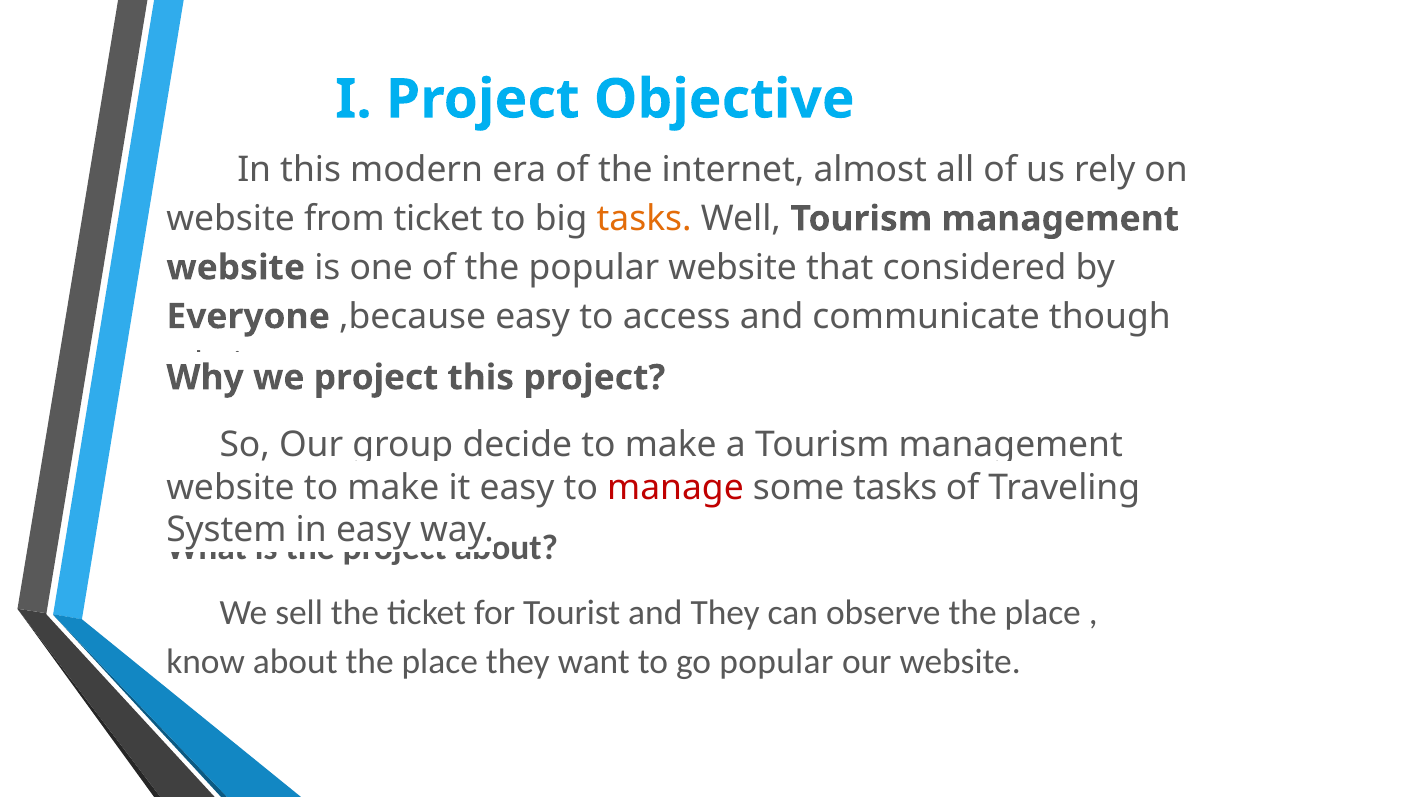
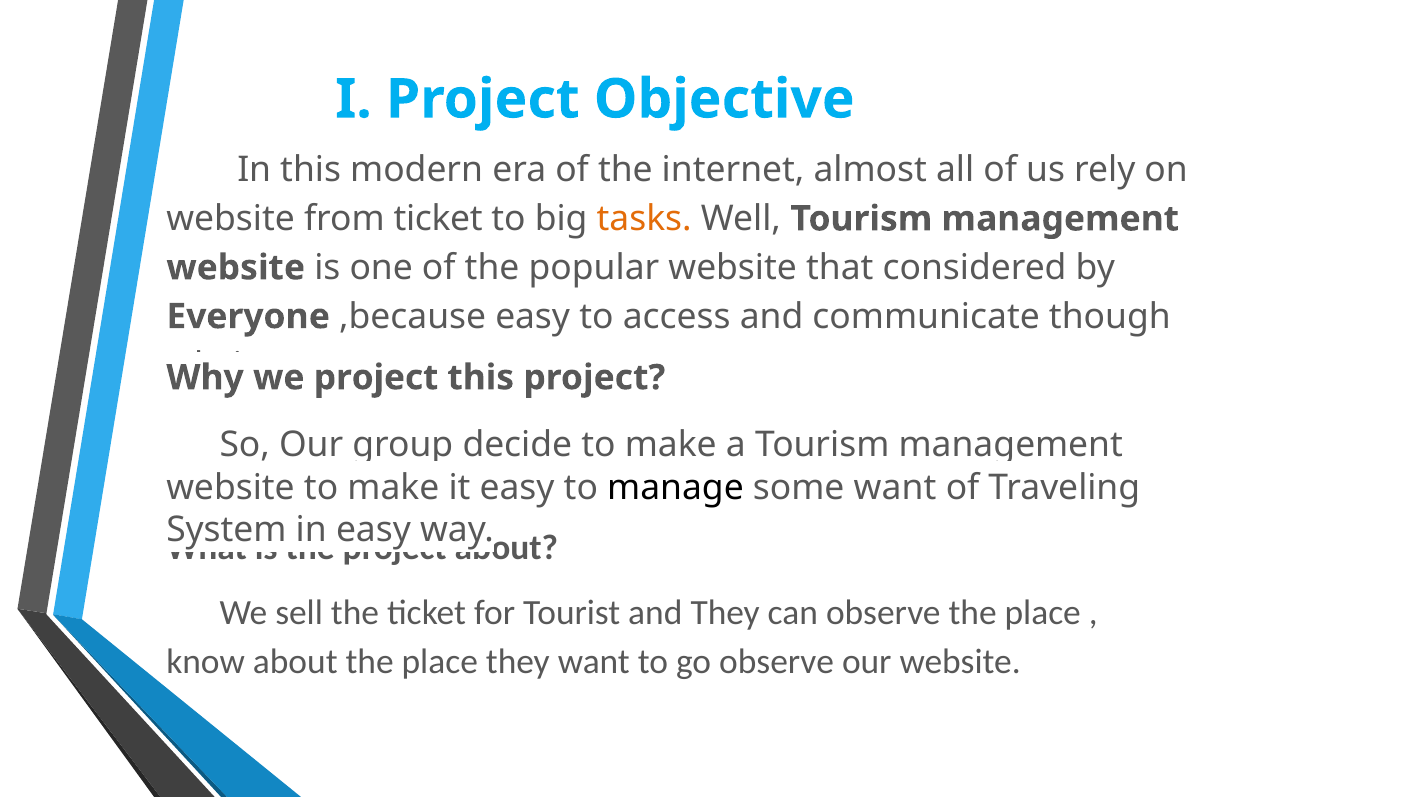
manage colour: red -> black (675, 488)
some tasks: tasks -> want (895, 488)
go popular: popular -> observe (777, 662)
